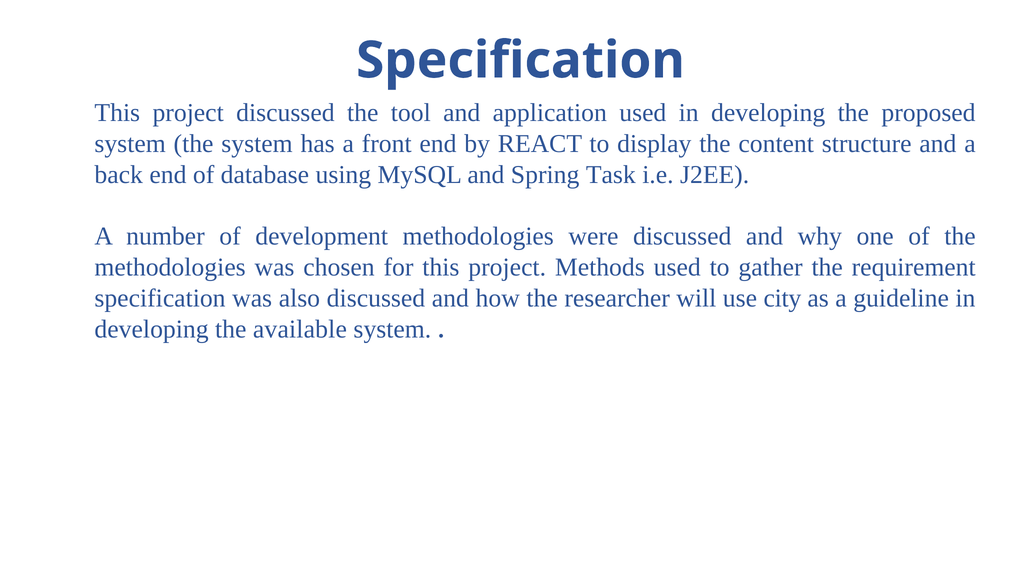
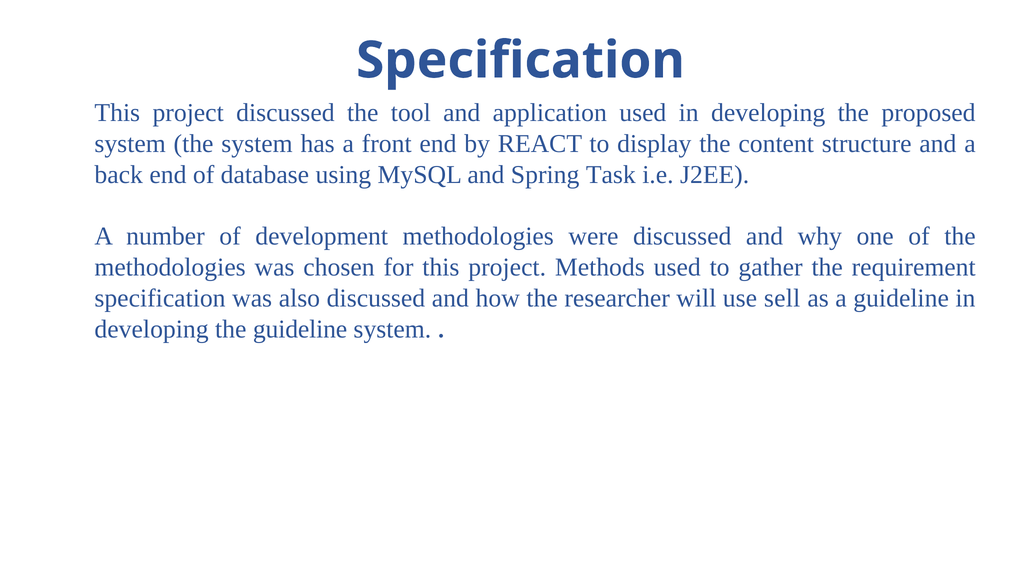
city: city -> sell (782, 298)
the available: available -> guideline (300, 329)
